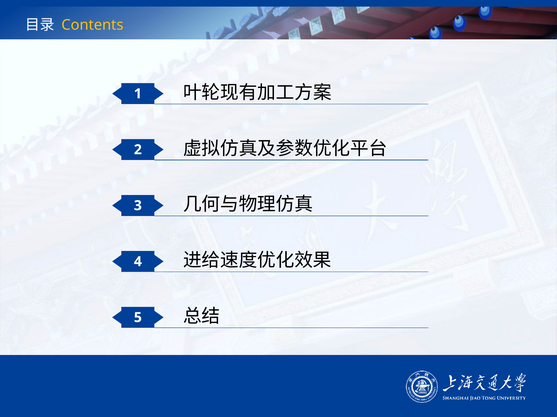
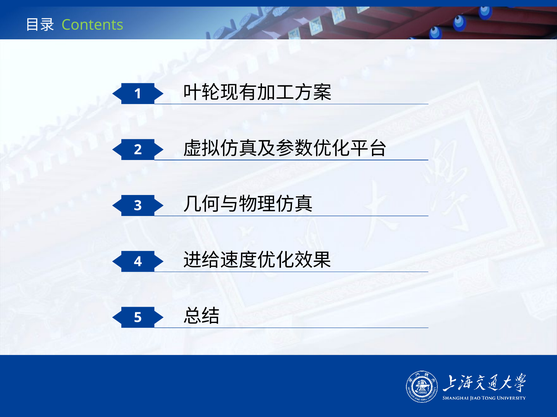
Contents colour: yellow -> light green (92, 25)
